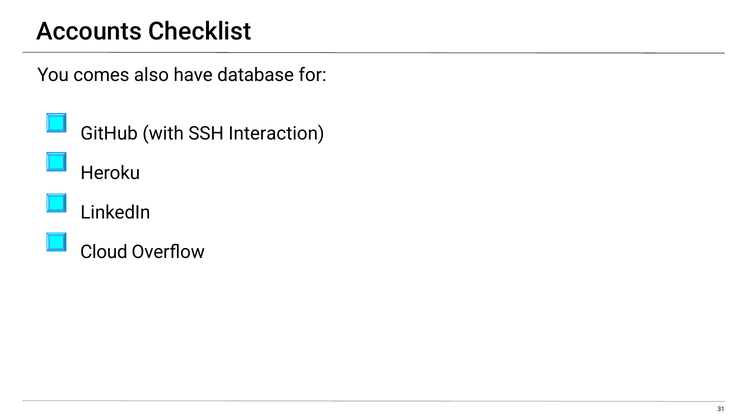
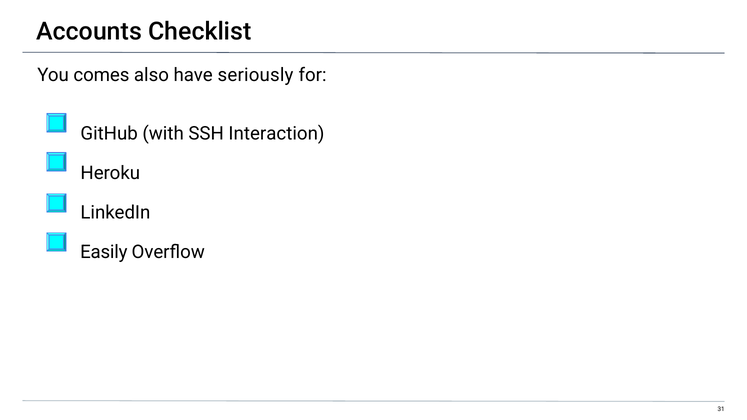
database: database -> seriously (256, 75)
Cloud: Cloud -> Easily (104, 252)
